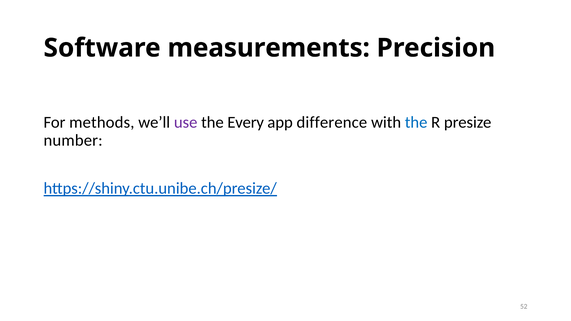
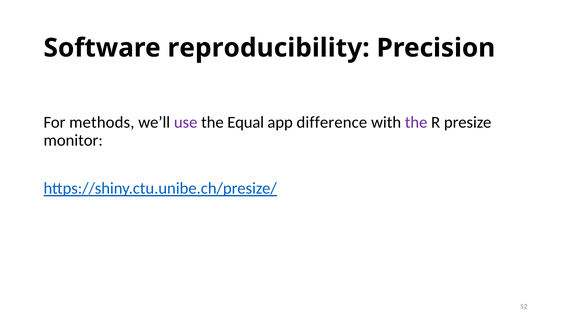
measurements: measurements -> reproducibility (269, 48)
Every: Every -> Equal (246, 122)
the colour: blue -> purple (416, 122)
number: number -> monitor (73, 140)
